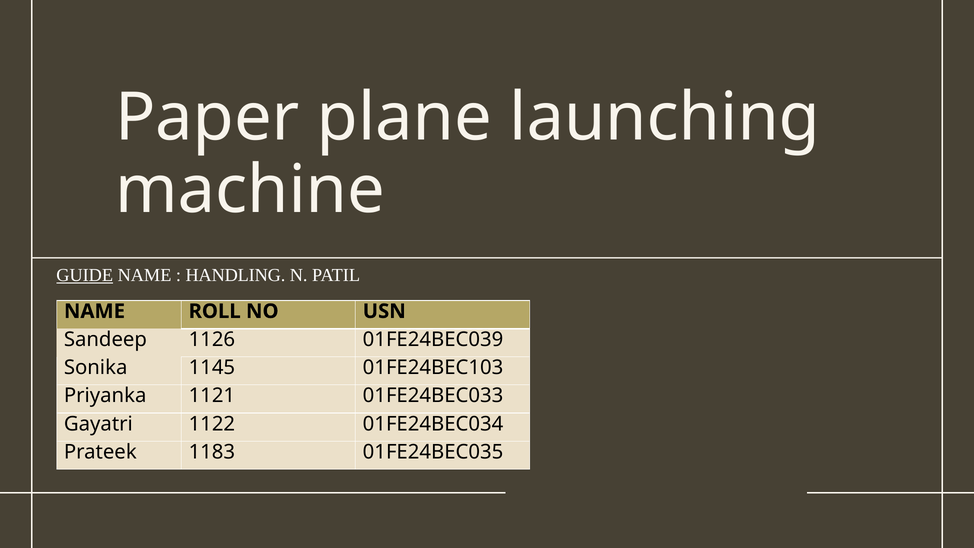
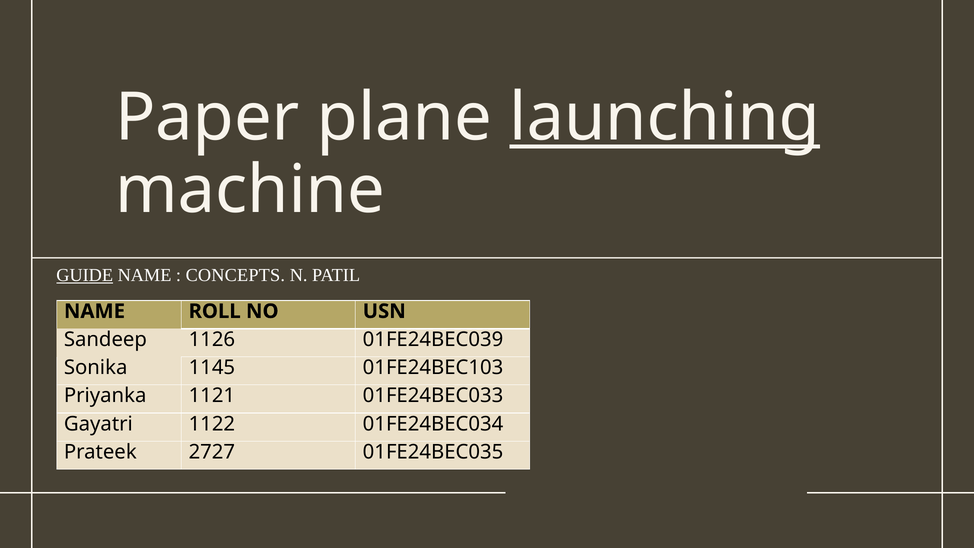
launching underline: none -> present (665, 118)
HANDLING: HANDLING -> CONCEPTS (235, 275)
1183: 1183 -> 2727 (212, 452)
